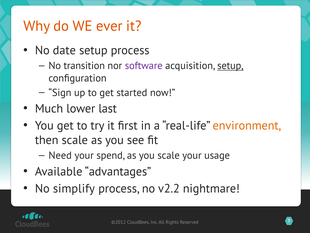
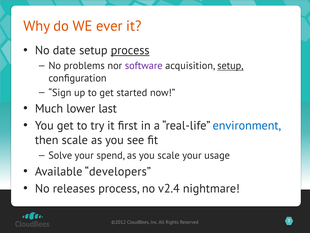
process underline: none -> present (130, 50)
transition: transition -> problems (84, 66)
environment colour: orange -> blue (247, 125)
Need: Need -> Solve (60, 155)
advantages: advantages -> developers (118, 171)
simplify: simplify -> releases (74, 188)
v2.2: v2.2 -> v2.4 (169, 188)
